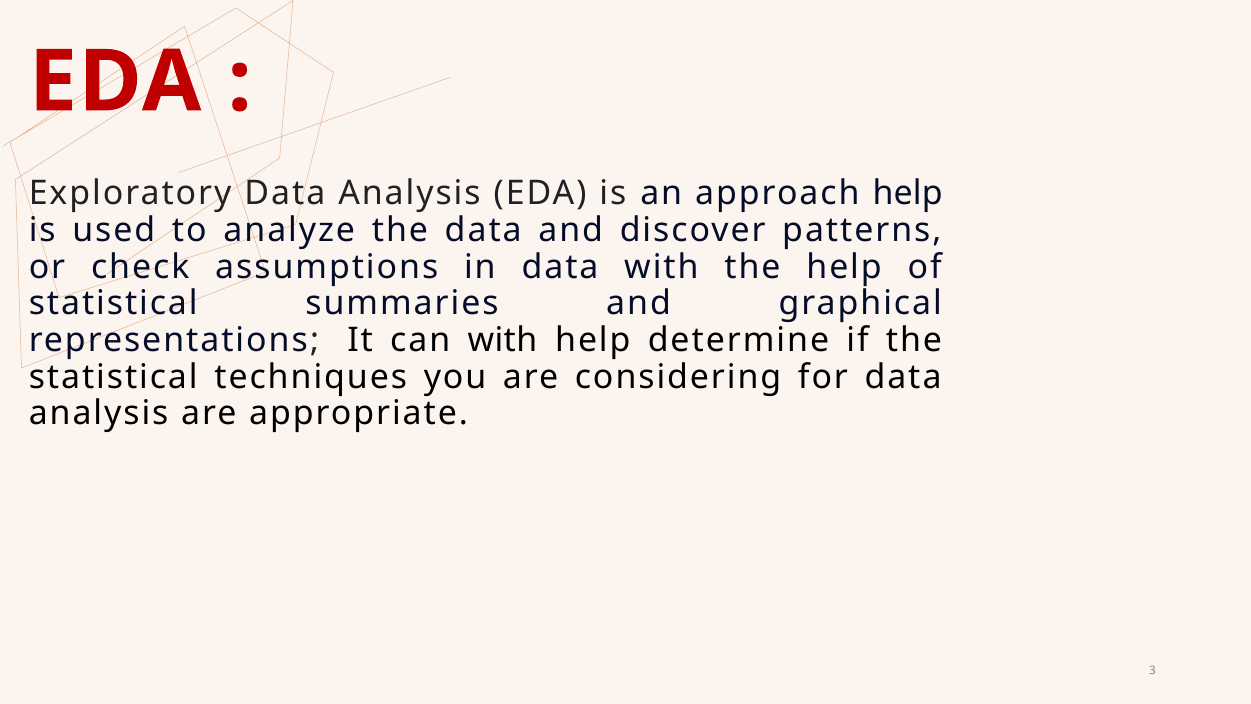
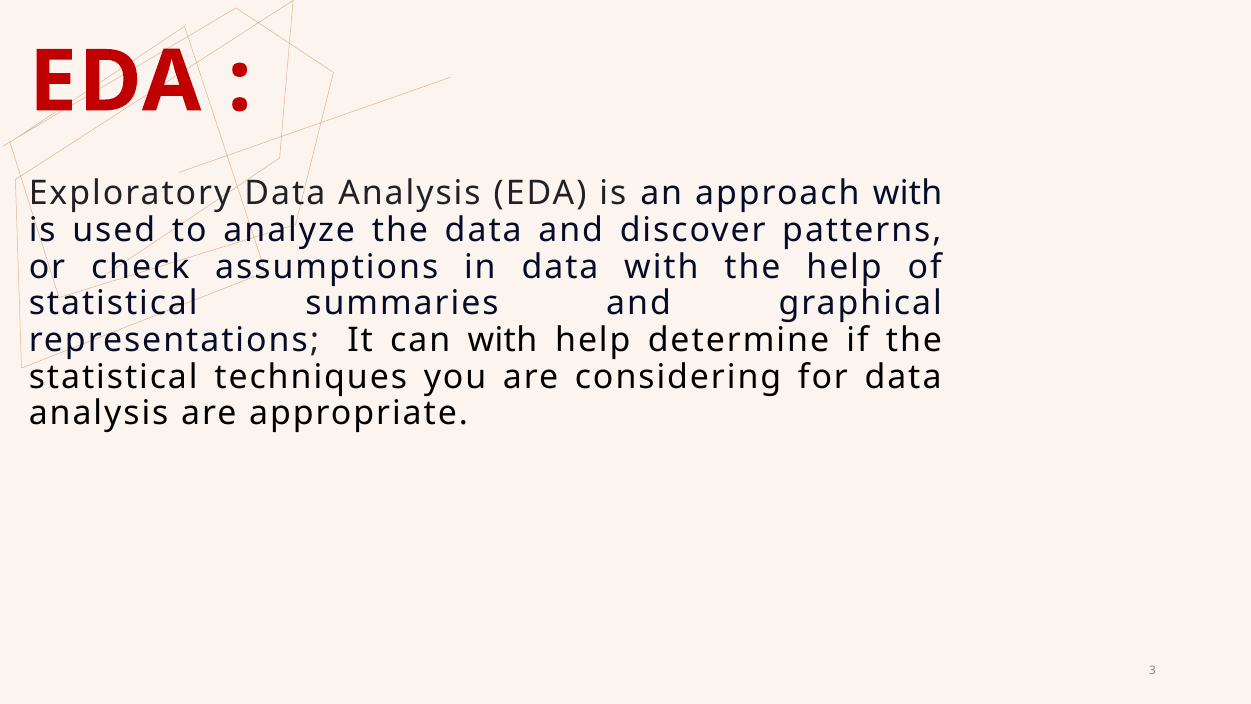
approach help: help -> with (908, 193)
